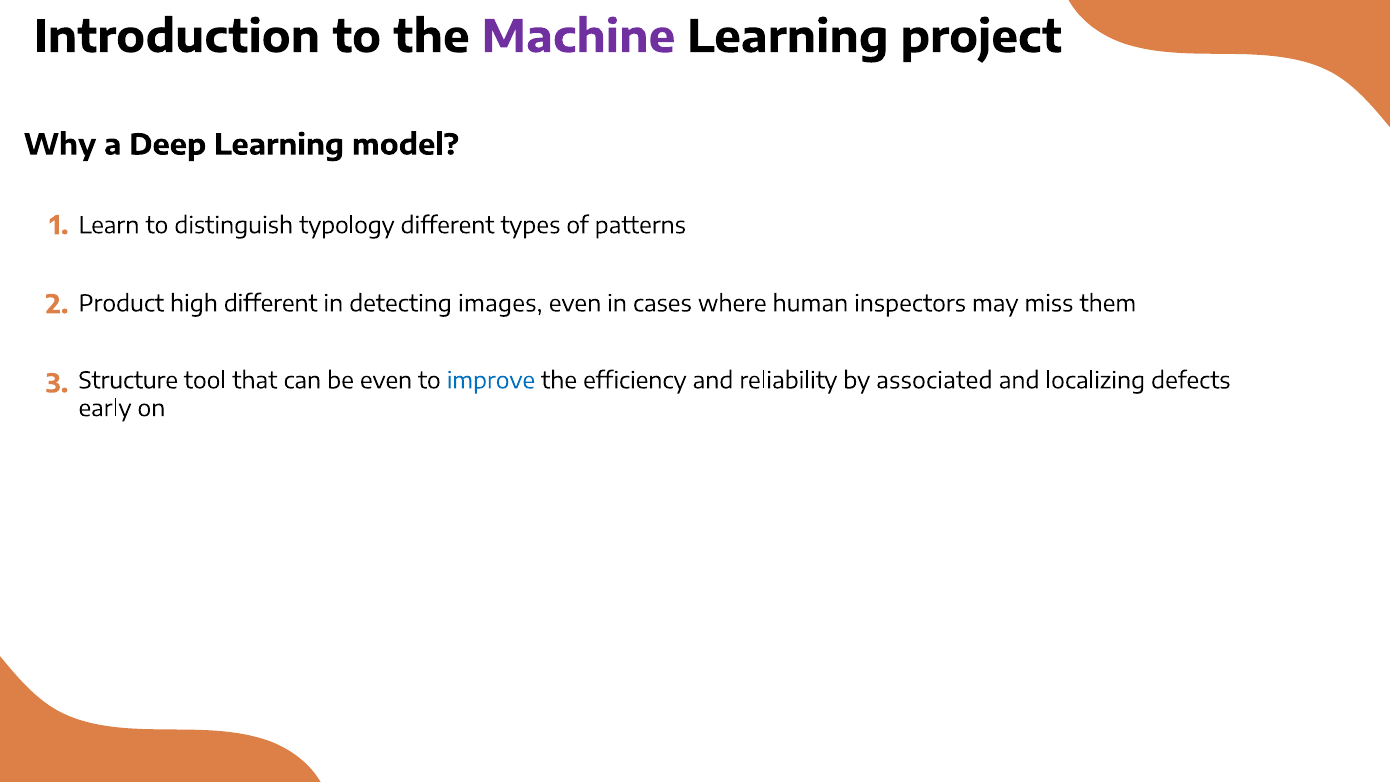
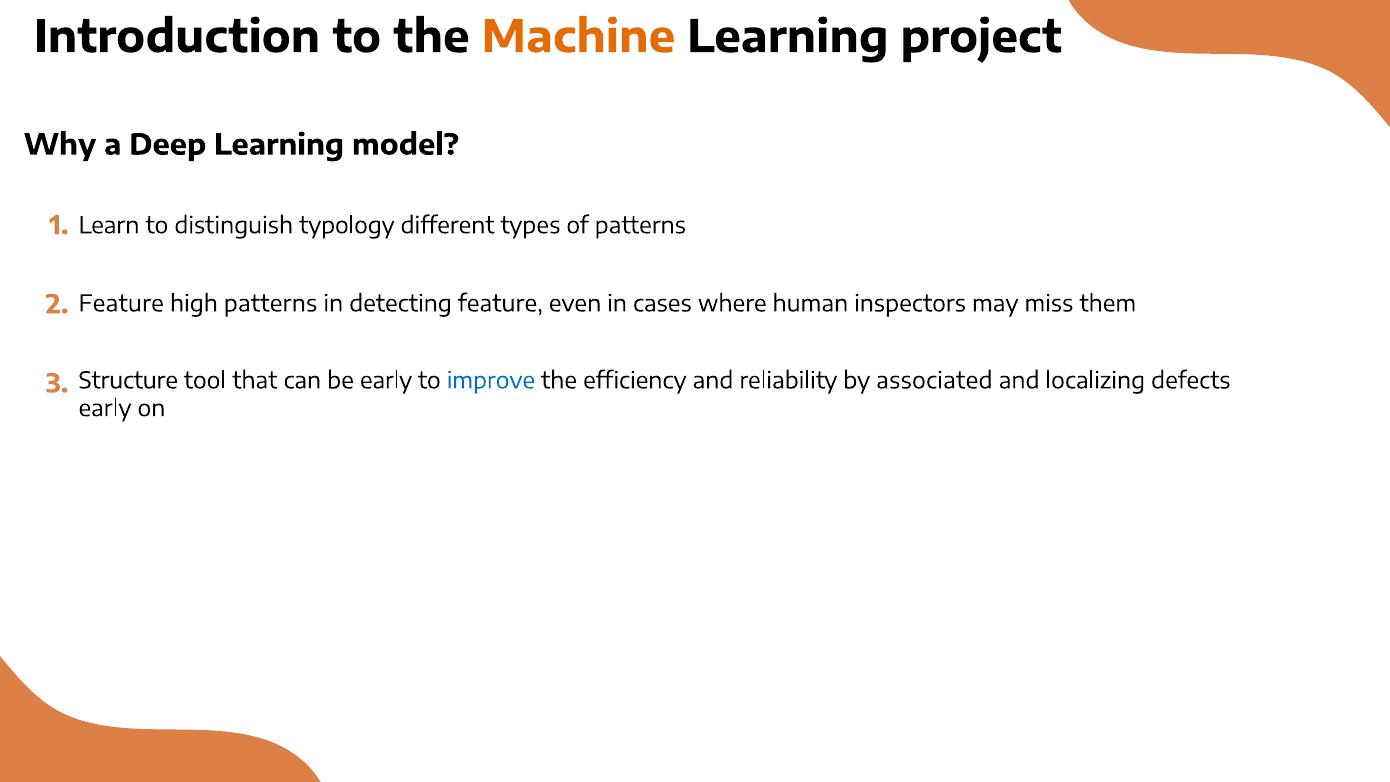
Machine colour: purple -> orange (578, 37)
Product: Product -> Feature (121, 304)
high different: different -> patterns (271, 304)
detecting images: images -> feature (500, 304)
be even: even -> early (386, 381)
